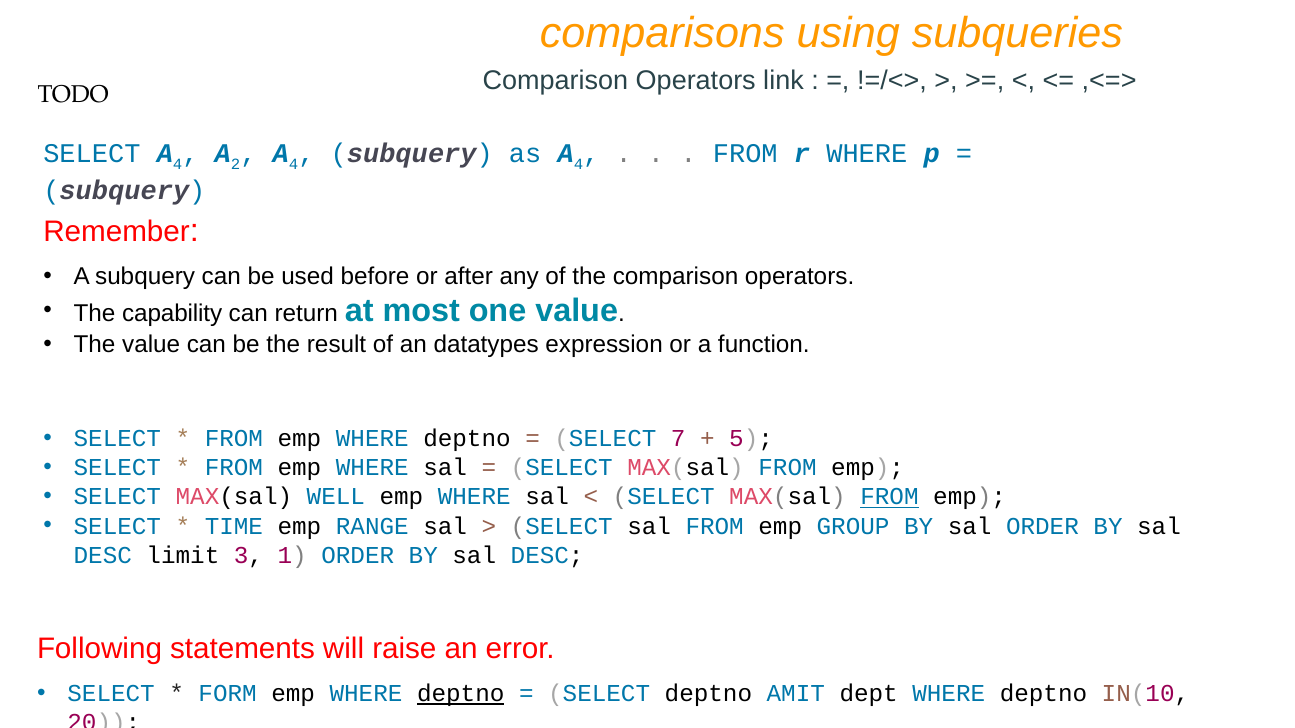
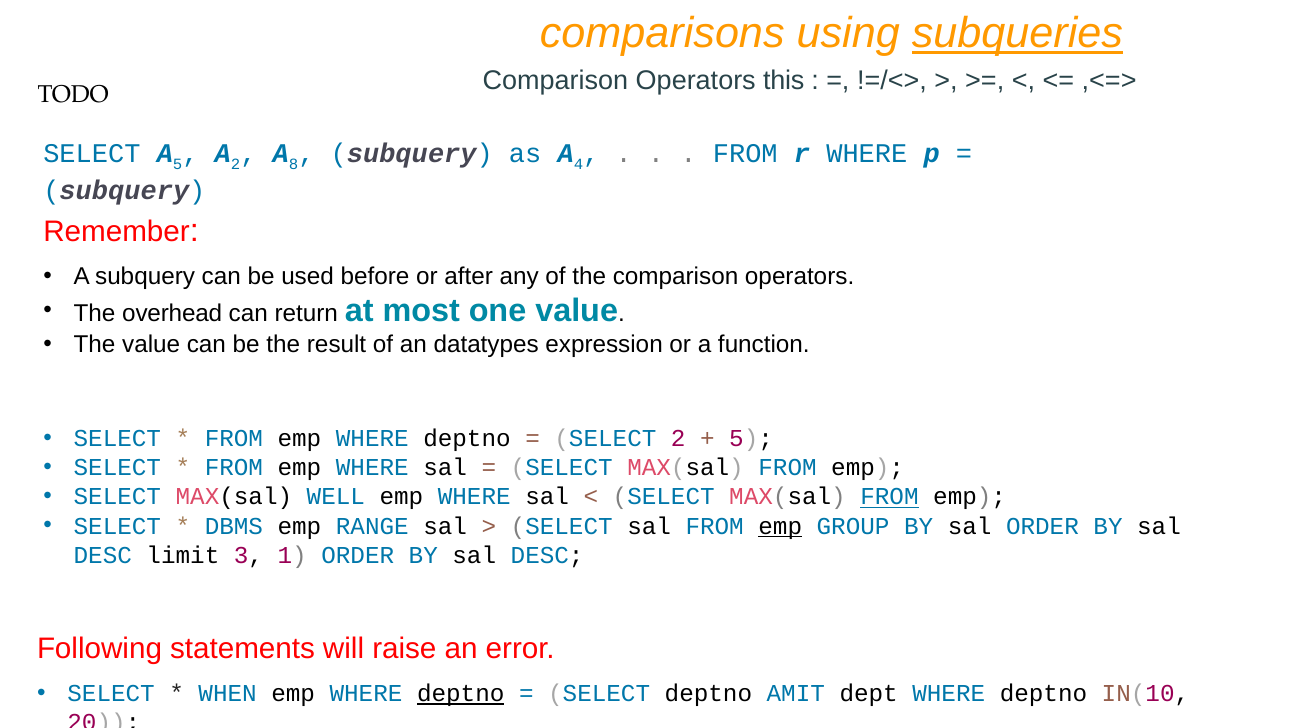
subqueries underline: none -> present (1017, 34)
link: link -> this (784, 81)
SELECT A 4: 4 -> 5 (178, 164)
4: 4 -> 8 (294, 164)
capability: capability -> overhead (172, 314)
SELECT 7: 7 -> 2 (678, 439)
TIME: TIME -> DBMS (234, 526)
emp underline: none -> present (780, 526)
FORM: FORM -> WHEN (228, 694)
